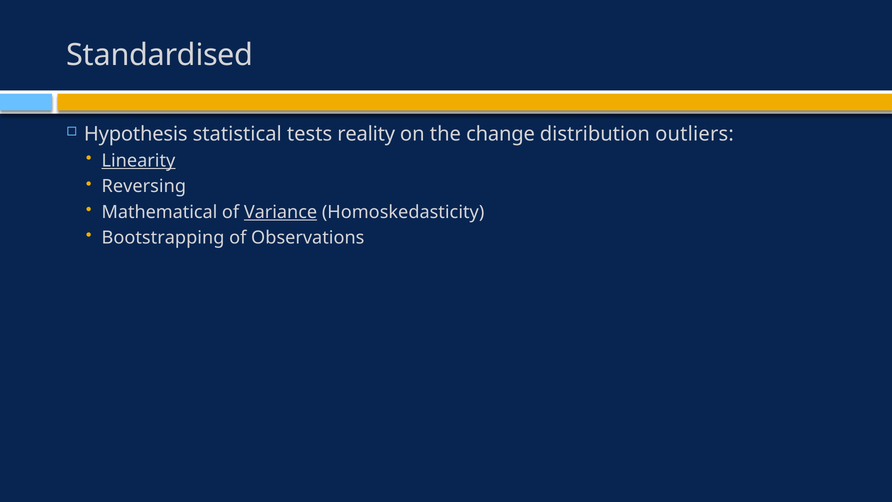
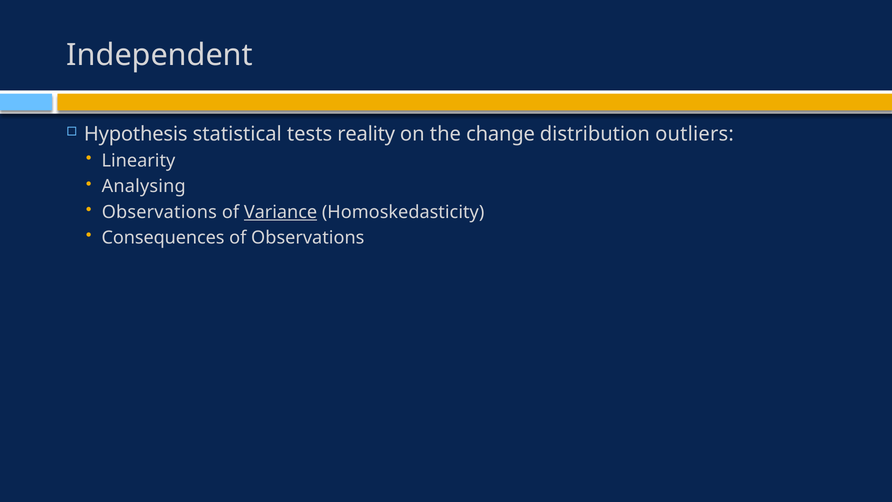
Standardised: Standardised -> Independent (160, 55)
Linearity underline: present -> none (138, 161)
Reversing: Reversing -> Analysing (144, 186)
Mathematical: Mathematical -> Observations (159, 212)
Bootstrapping: Bootstrapping -> Consequences (163, 238)
